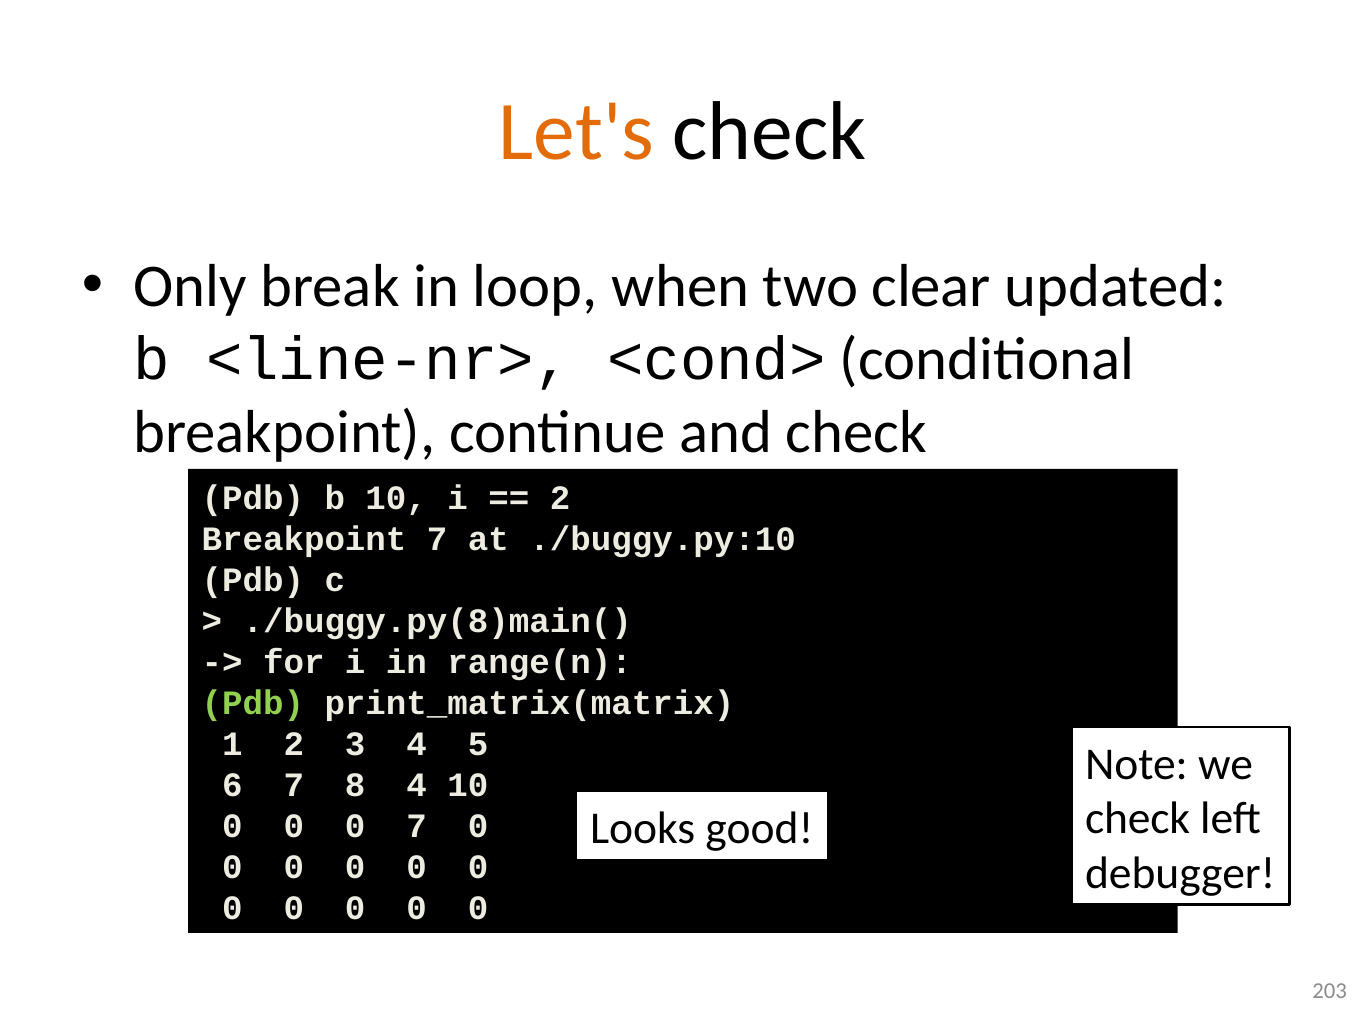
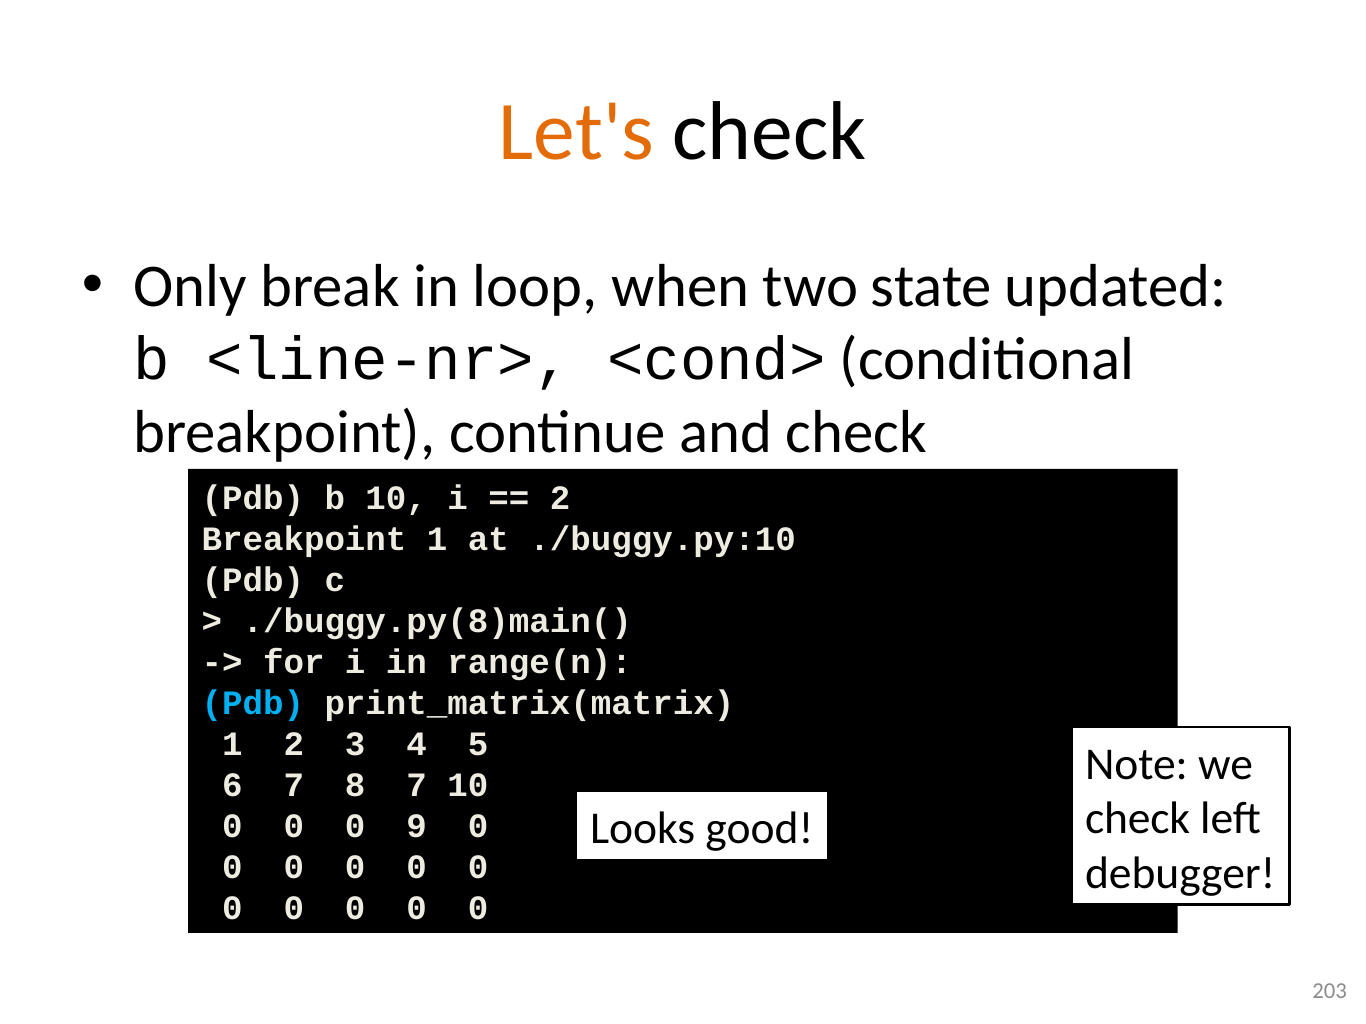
clear: clear -> state (932, 287)
Breakpoint 7: 7 -> 1 (437, 540)
Pdb colour: light green -> light blue (253, 704)
8 4: 4 -> 7 (417, 786)
0 7: 7 -> 9 (417, 827)
